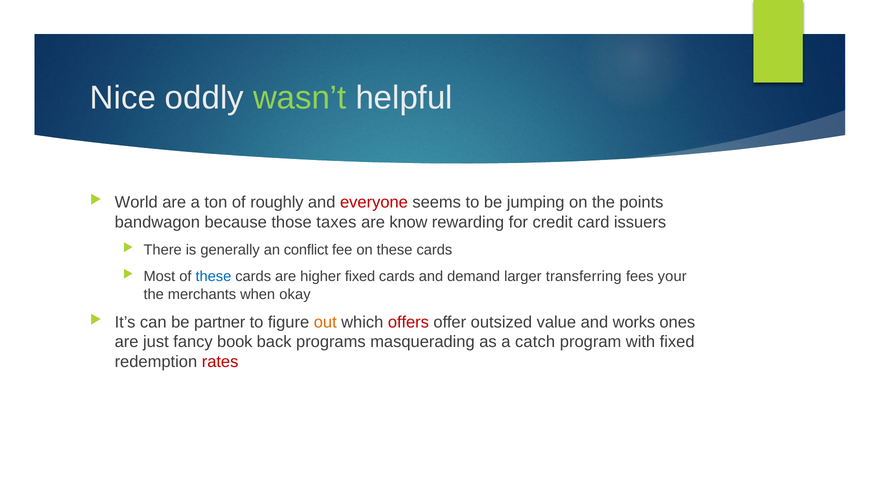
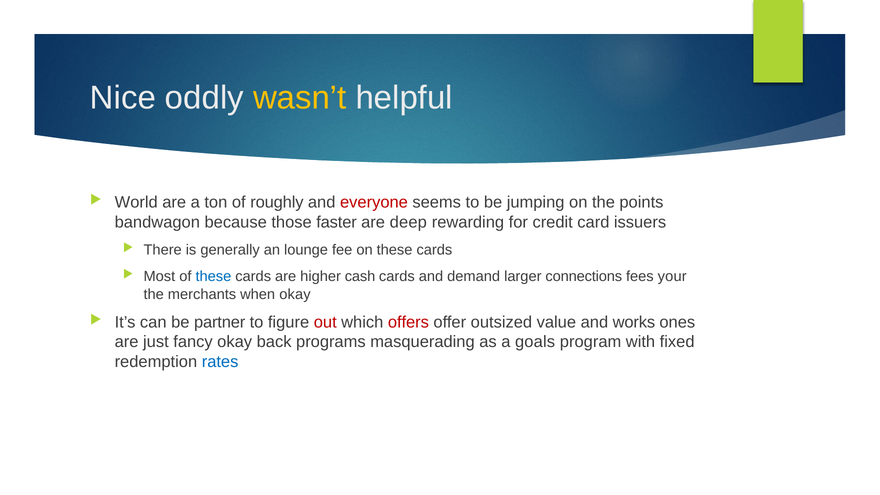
wasn’t colour: light green -> yellow (300, 98)
taxes: taxes -> faster (337, 222)
know: know -> deep (408, 222)
conflict: conflict -> lounge (306, 250)
higher fixed: fixed -> cash (360, 277)
transferring: transferring -> connections (584, 277)
out colour: orange -> red (325, 322)
fancy book: book -> okay (235, 342)
catch: catch -> goals (535, 342)
rates colour: red -> blue (220, 362)
